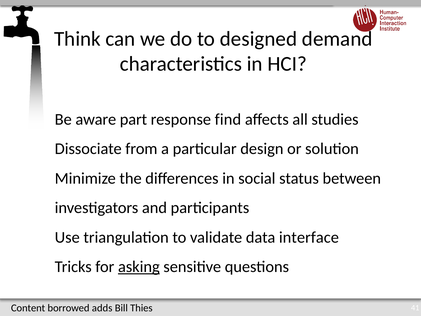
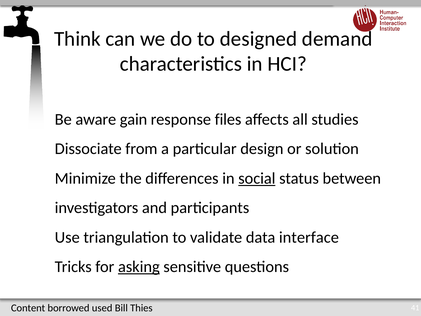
part: part -> gain (133, 119)
find: find -> files (228, 119)
social underline: none -> present (257, 178)
adds: adds -> used (102, 308)
